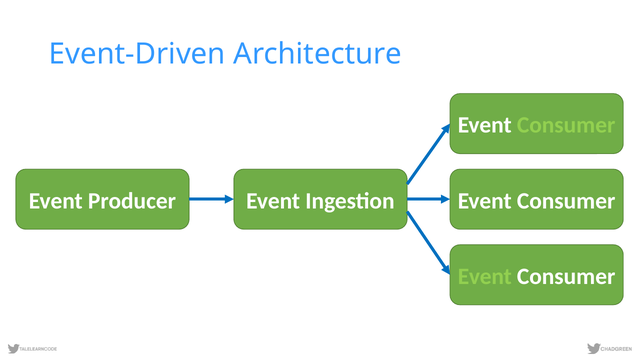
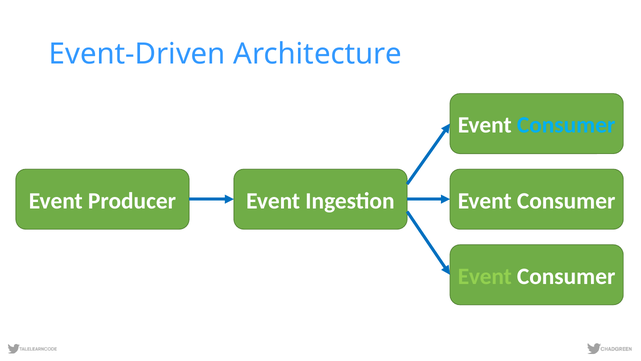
Consumer colour: light green -> light blue (566, 125)
